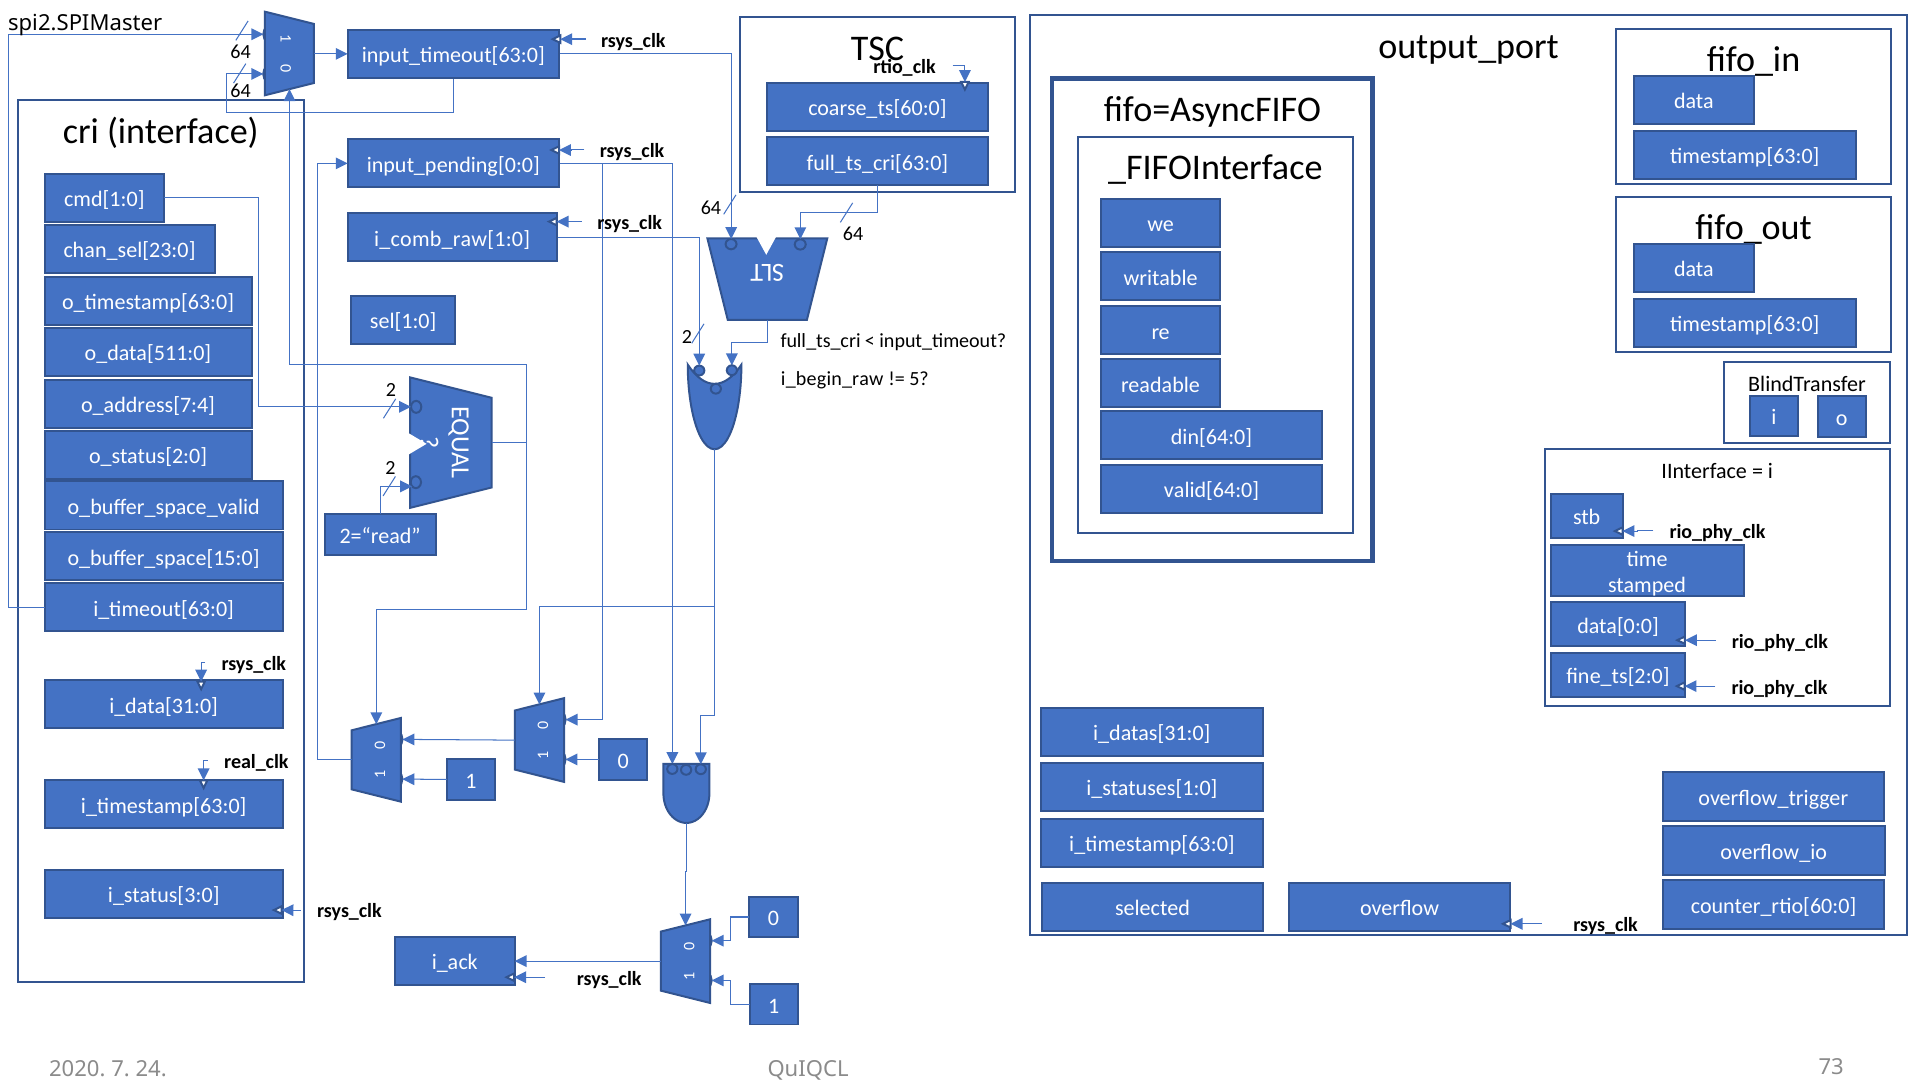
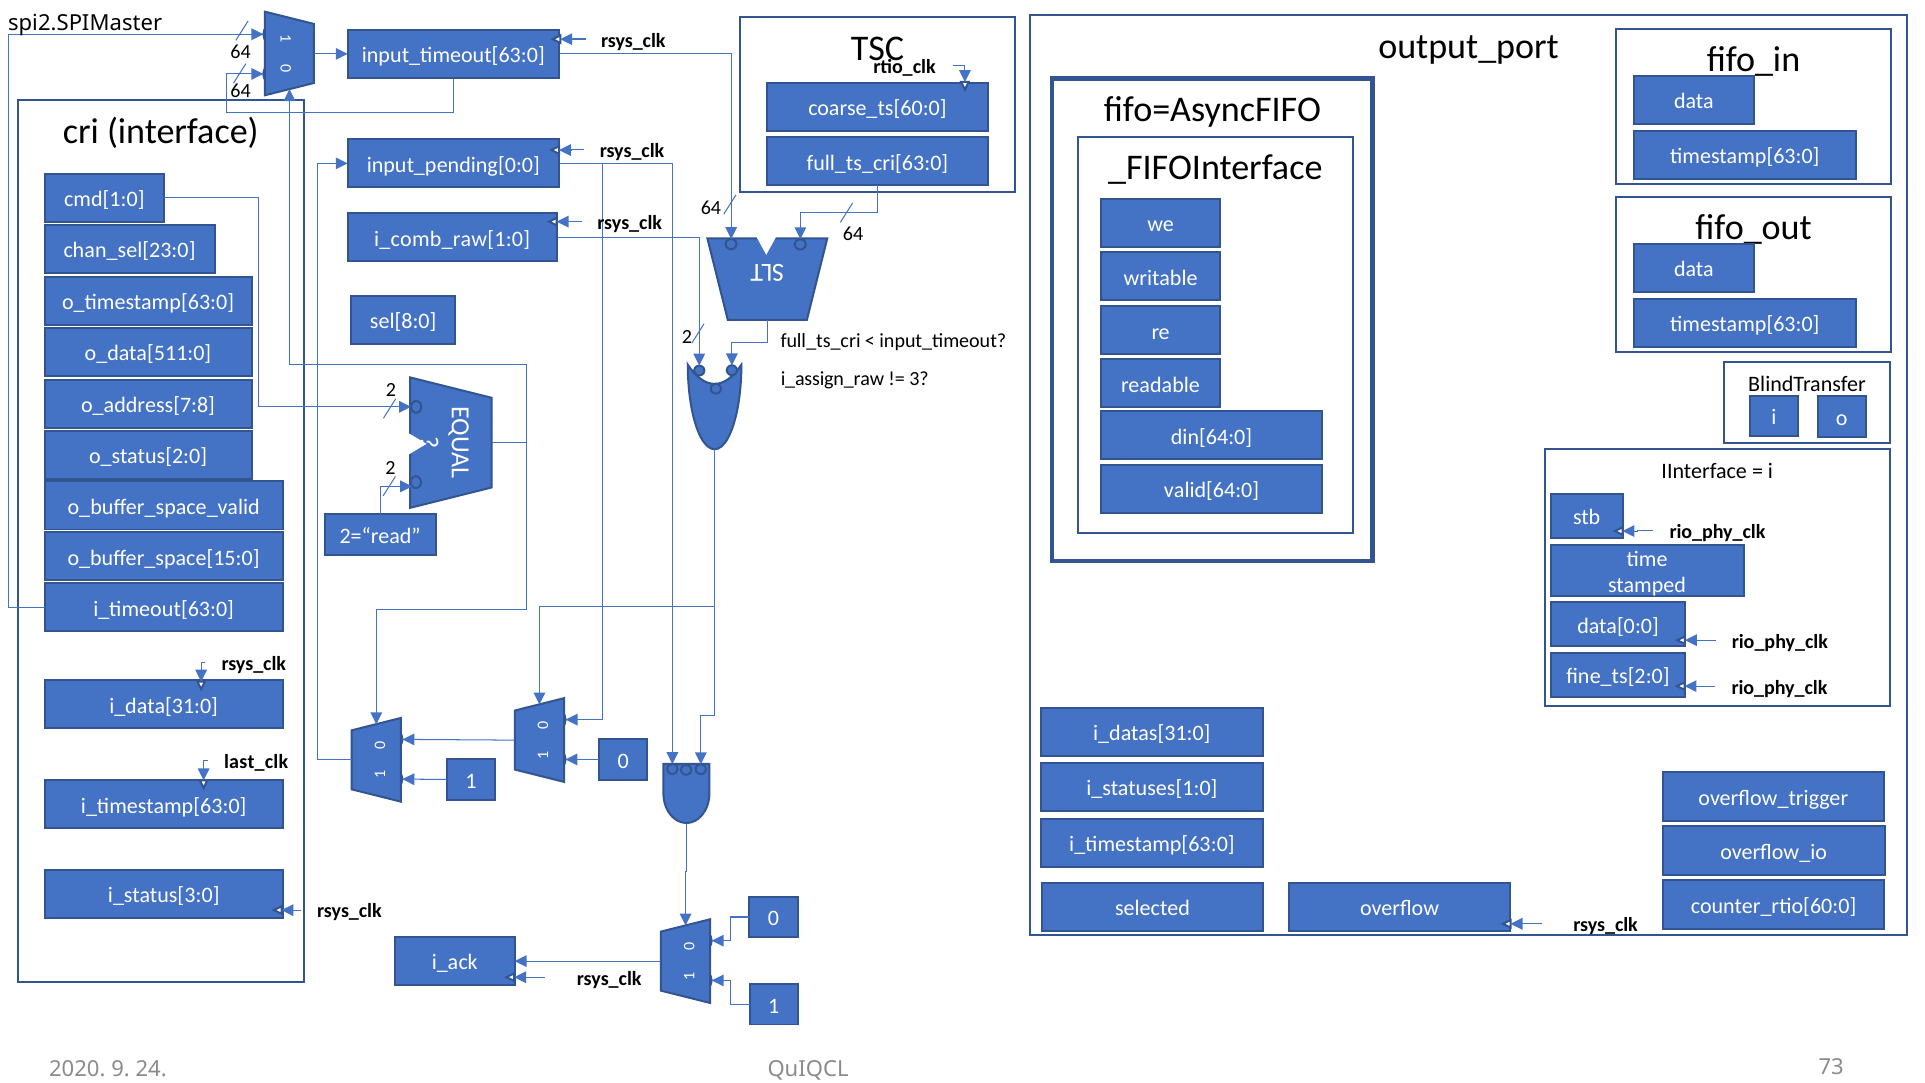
sel[1:0: sel[1:0 -> sel[8:0 (403, 322)
i_begin_raw: i_begin_raw -> i_assign_raw (832, 379)
5: 5 -> 3 (919, 379)
o_address[7:4: o_address[7:4 -> o_address[7:8 (148, 405)
real_clk: real_clk -> last_clk (256, 762)
7: 7 -> 9 (121, 1069)
